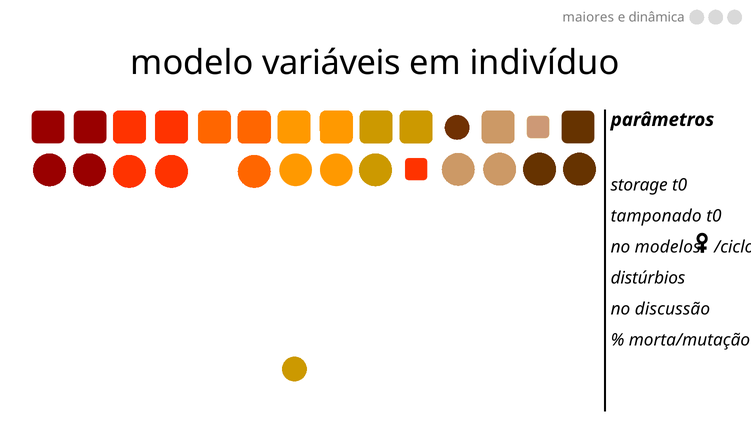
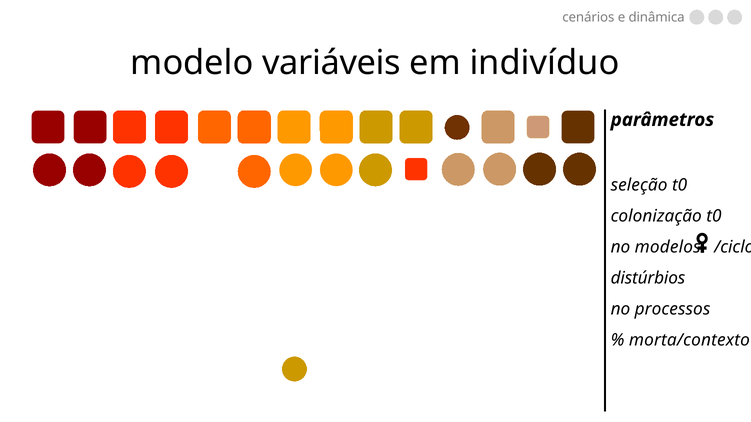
maiores: maiores -> cenários (588, 18)
storage: storage -> seleção (639, 185)
tamponado: tamponado -> colonização (656, 216)
discussão: discussão -> processos (673, 309)
morta/mutação: morta/mutação -> morta/contexto (689, 340)
